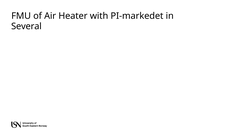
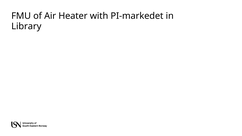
Several: Several -> Library (26, 26)
